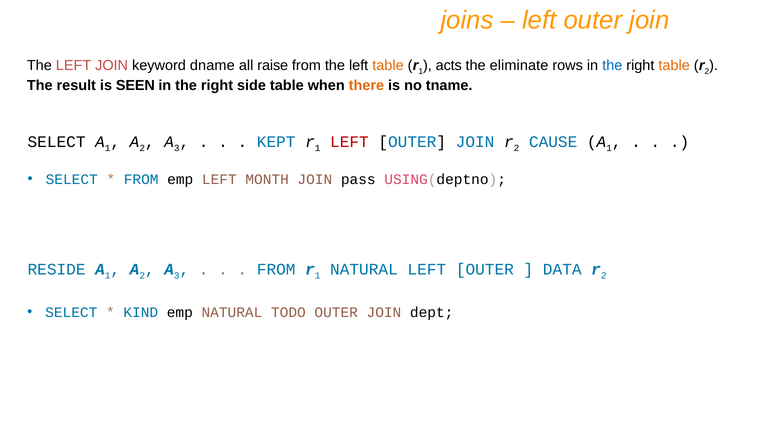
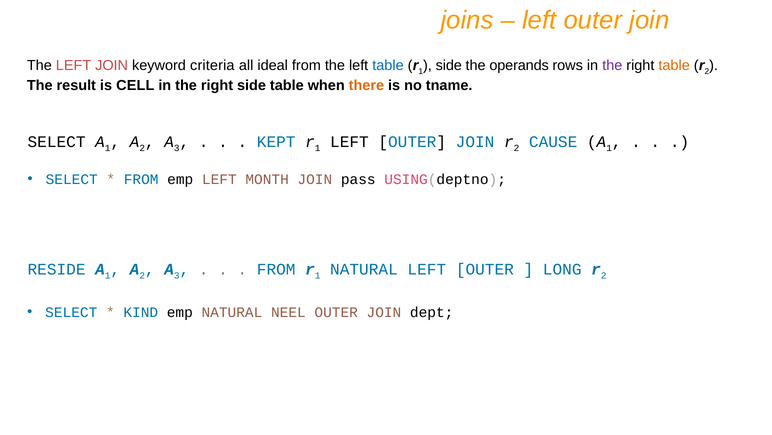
dname: dname -> criteria (212, 66)
raise: raise -> ideal (273, 66)
table colour: orange -> blue (388, 66)
acts: acts -> side (449, 66)
eliminate: eliminate -> operands (519, 66)
the colour: blue -> purple (612, 66)
SEEN: SEEN -> CELL (135, 85)
LEFT colour: red -> black (349, 142)
DATA: DATA -> LONG (562, 269)
TODO: TODO -> NEEL (288, 312)
